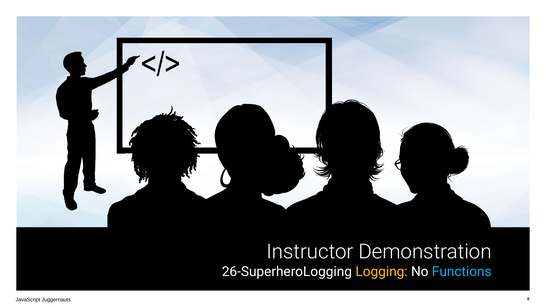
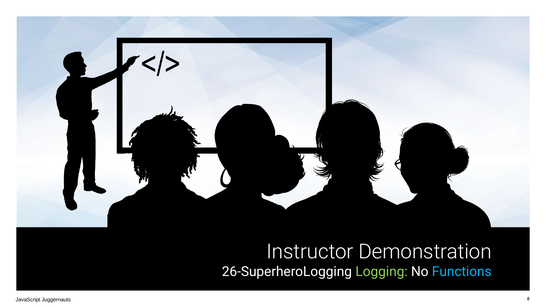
Logging colour: yellow -> light green (382, 272)
